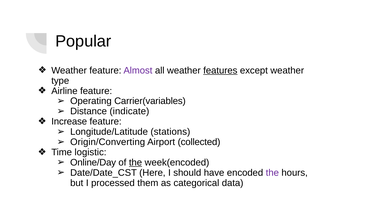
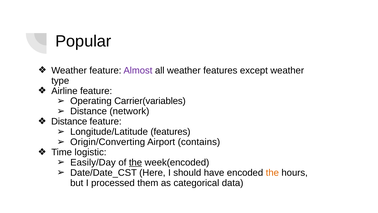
features underline: present -> none (220, 70)
indicate: indicate -> network (129, 111)
Increase: Increase -> Distance (69, 121)
Longitude/Latitude stations: stations -> features (170, 132)
collected: collected -> contains (199, 142)
Online/Day: Online/Day -> Easily/Day (93, 162)
the colour: purple -> orange (272, 172)
